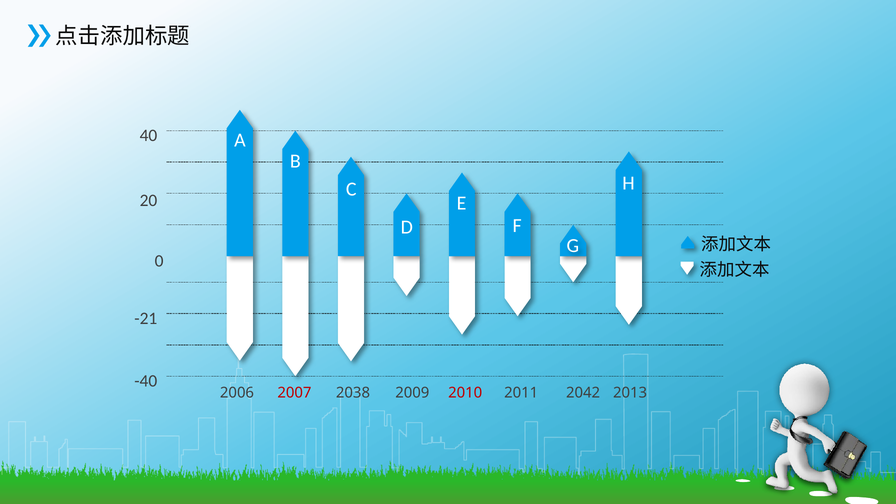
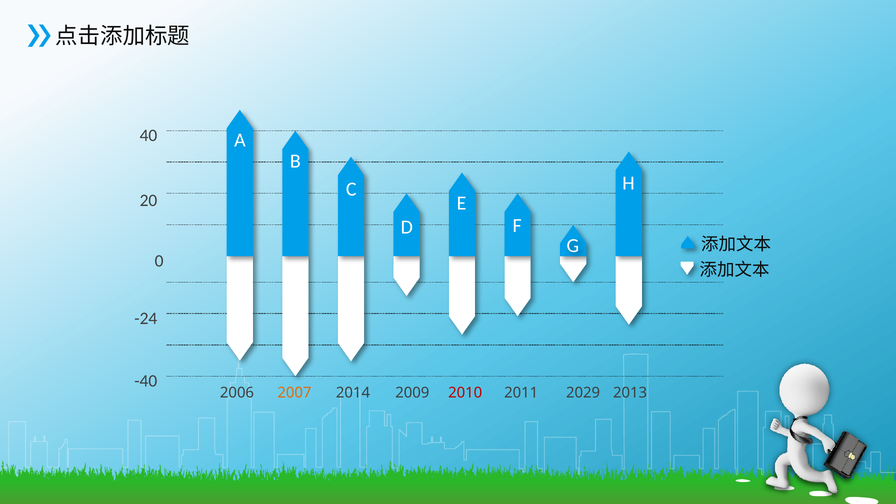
-21: -21 -> -24 (146, 319)
2007 colour: red -> orange (294, 393)
2038: 2038 -> 2014 (353, 393)
2042: 2042 -> 2029 (583, 393)
